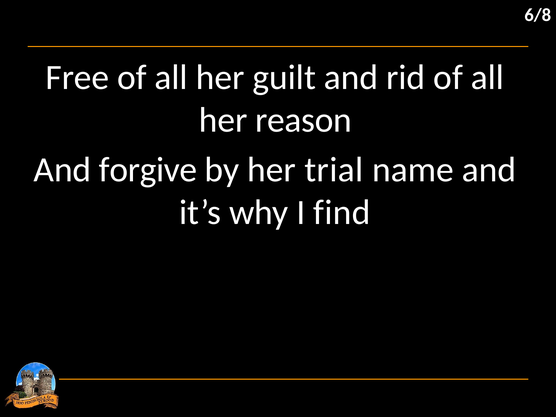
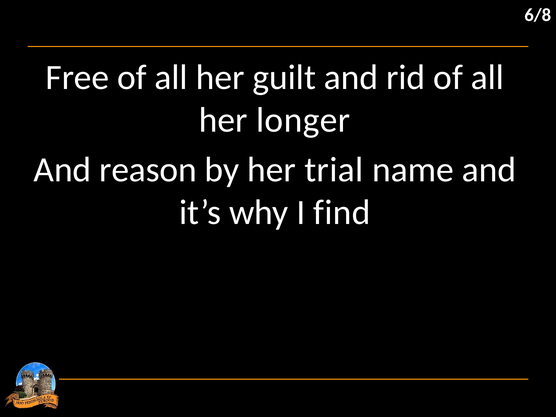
reason: reason -> longer (303, 120)
forgive: forgive -> reason (148, 170)
